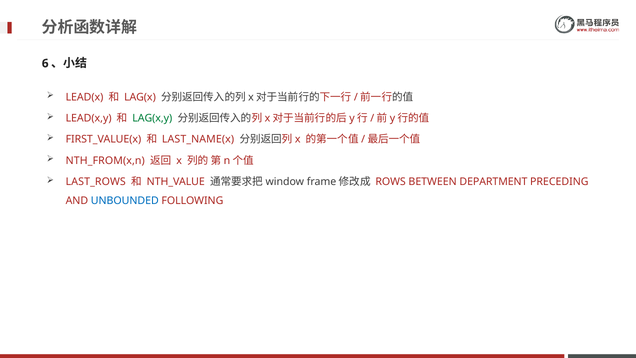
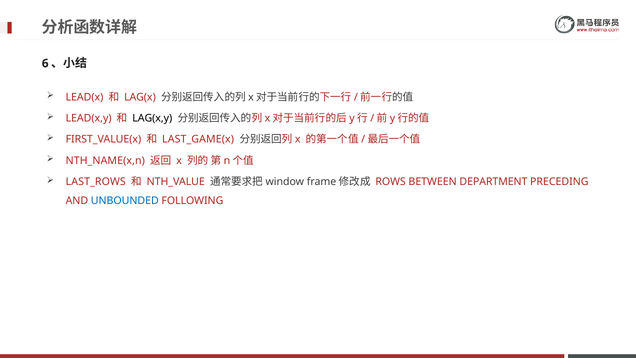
LAG(x,y colour: green -> black (152, 118)
LAST_NAME(x: LAST_NAME(x -> LAST_GAME(x (198, 139)
NTH_FROM(x,n: NTH_FROM(x,n -> NTH_NAME(x,n (105, 161)
